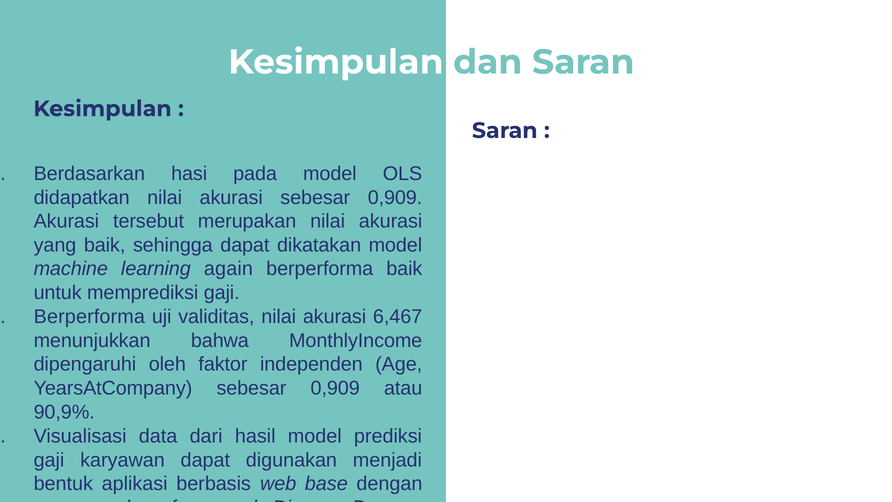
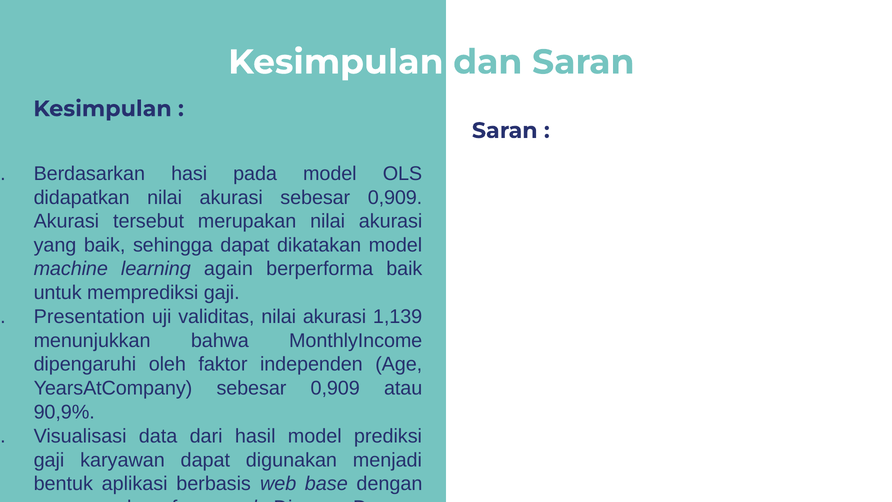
Berperforma: Berperforma -> Presentation (89, 317)
6,467: 6,467 -> 1,139 (398, 317)
